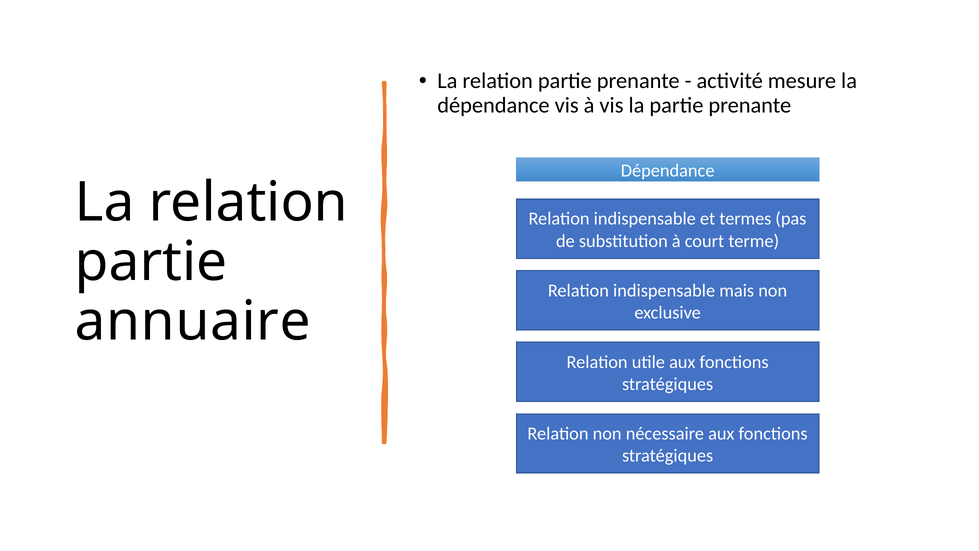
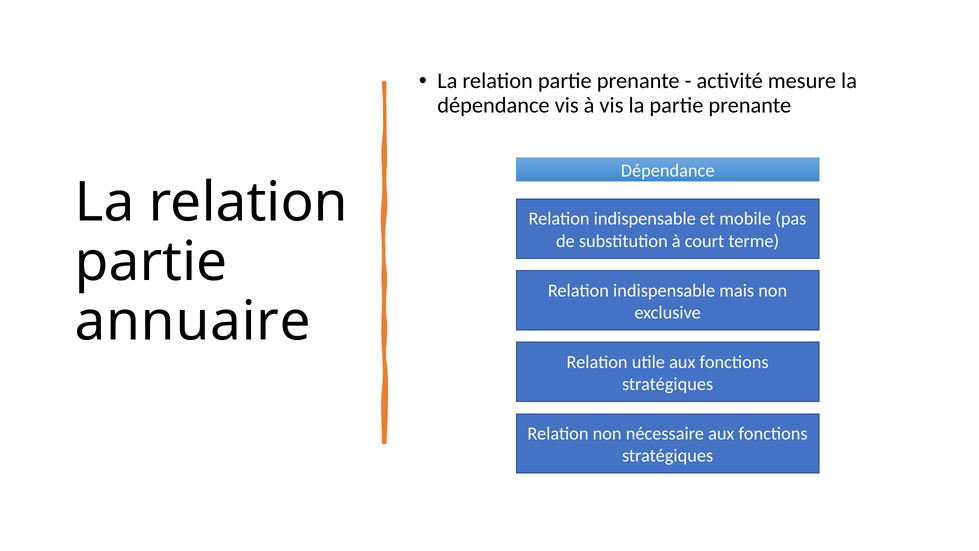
termes: termes -> mobile (745, 219)
